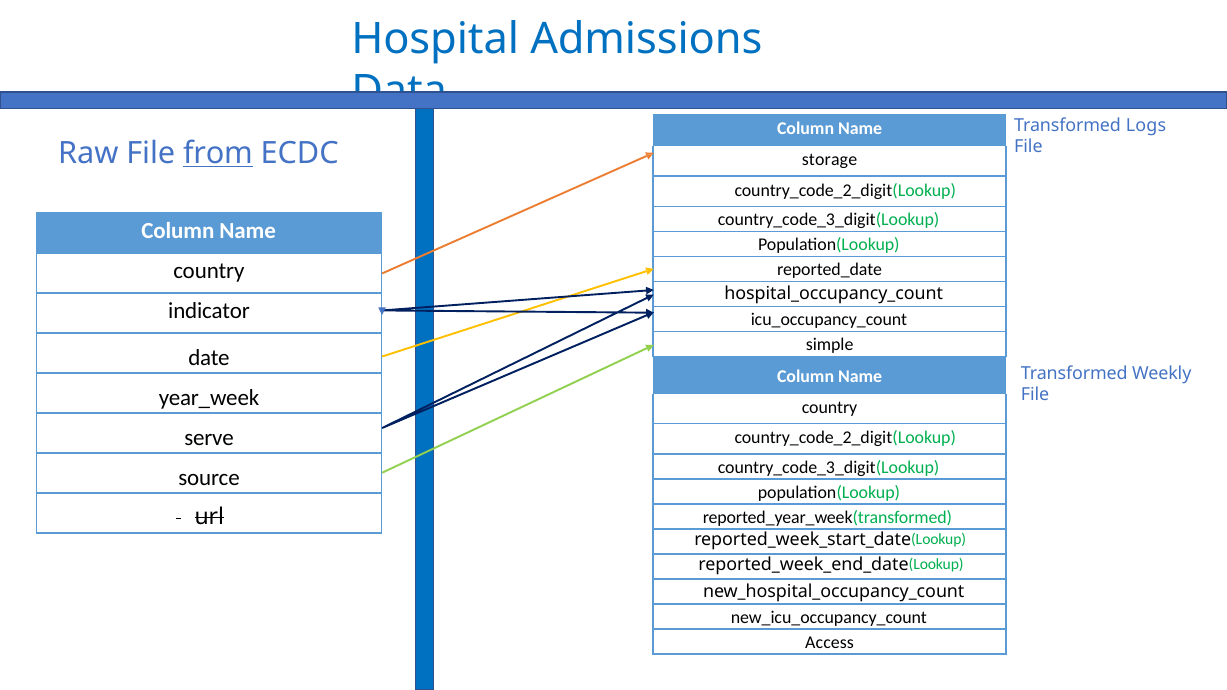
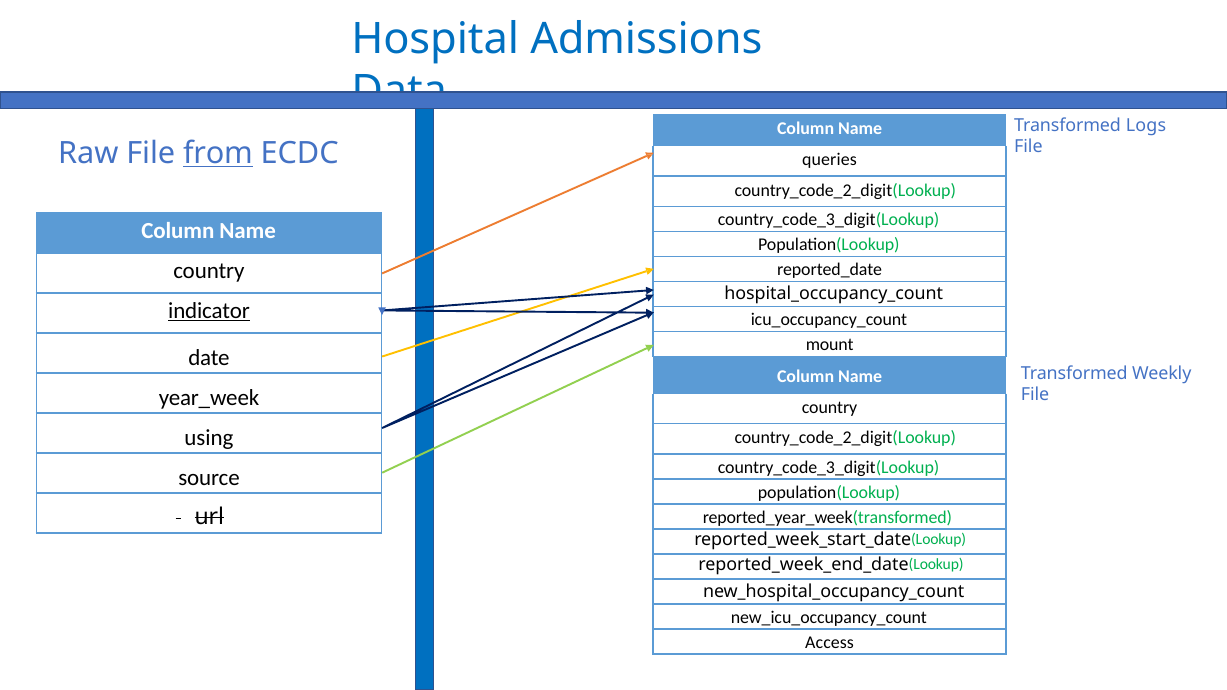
storage: storage -> queries (829, 160)
indicator underline: none -> present (209, 311)
simple: simple -> mount (830, 345)
serve: serve -> using (209, 438)
